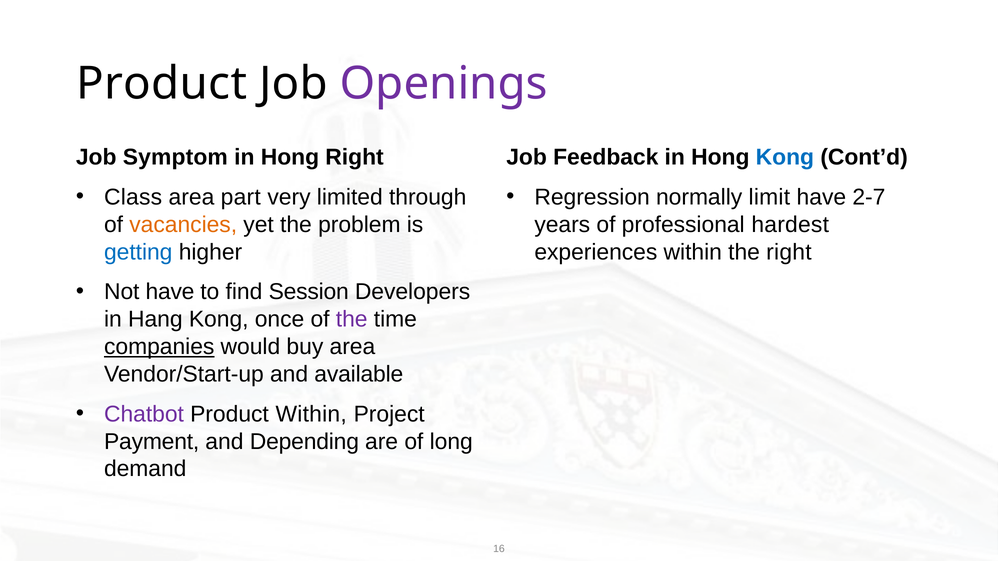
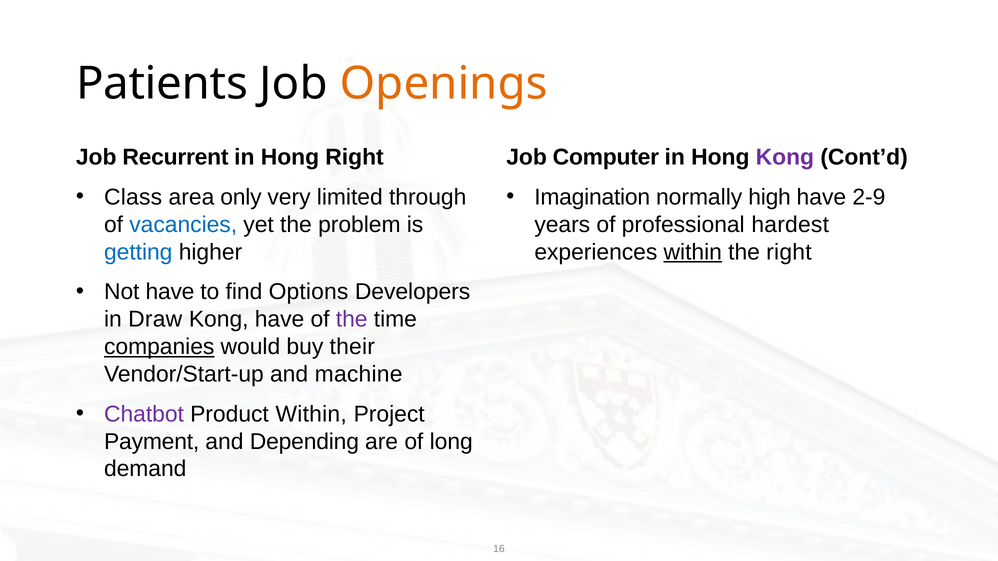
Product: Product -> Patients (162, 84)
Openings colour: purple -> orange (444, 84)
Symptom: Symptom -> Recurrent (175, 157)
Feedback: Feedback -> Computer (606, 157)
Kong colour: blue -> purple (785, 157)
part: part -> only (241, 197)
Regression: Regression -> Imagination (592, 197)
limit: limit -> high (770, 197)
2-7: 2-7 -> 2-9 (869, 197)
vacancies colour: orange -> blue (183, 225)
within underline: none -> present (693, 252)
Session: Session -> Options (309, 292)
Hang: Hang -> Draw (155, 320)
Kong once: once -> have (280, 320)
buy area: area -> their (352, 347)
available: available -> machine (359, 374)
